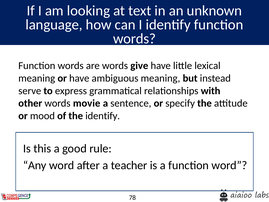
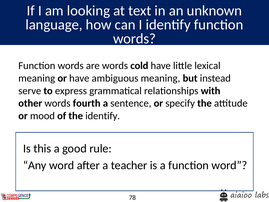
give: give -> cold (139, 66)
movie: movie -> fourth (87, 103)
